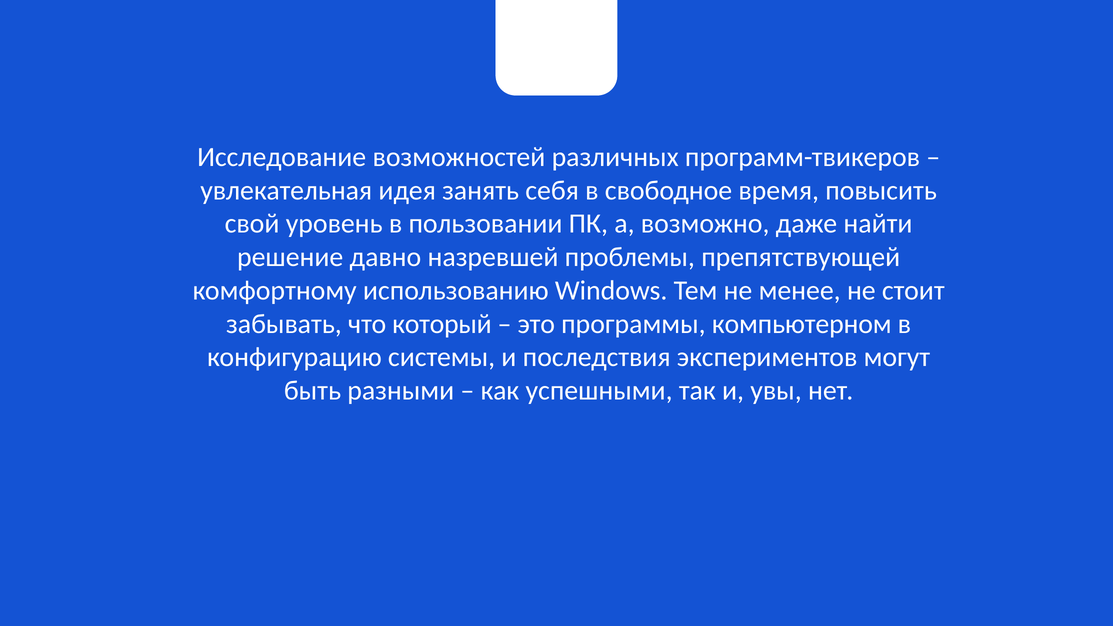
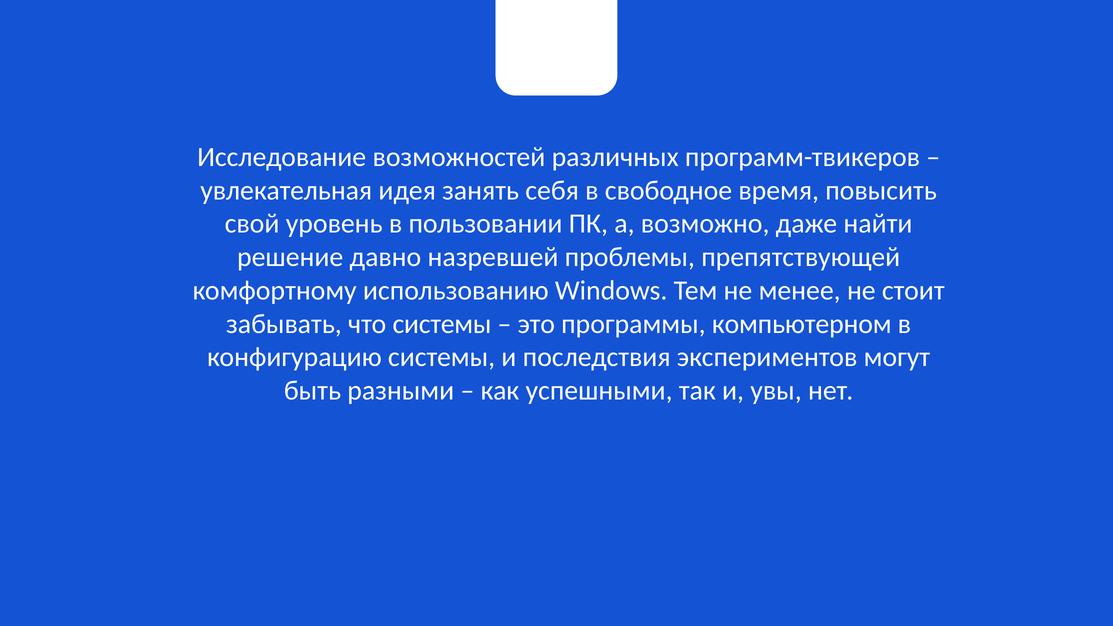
что который: который -> системы (442, 324)
